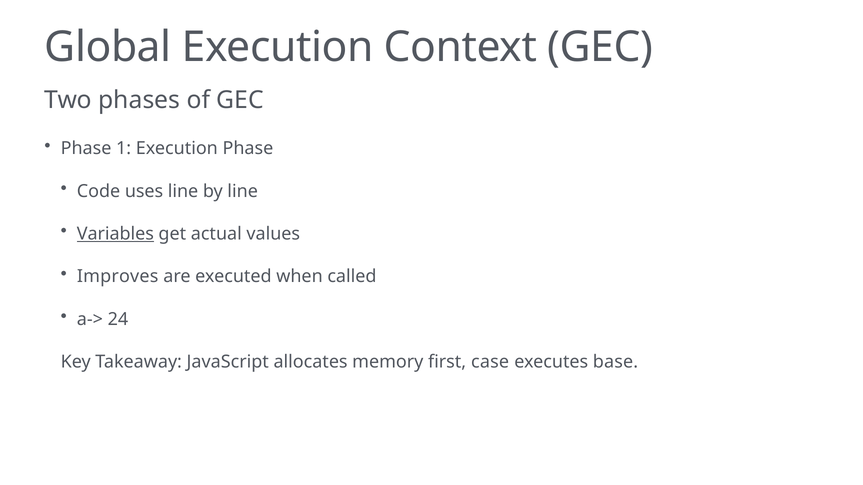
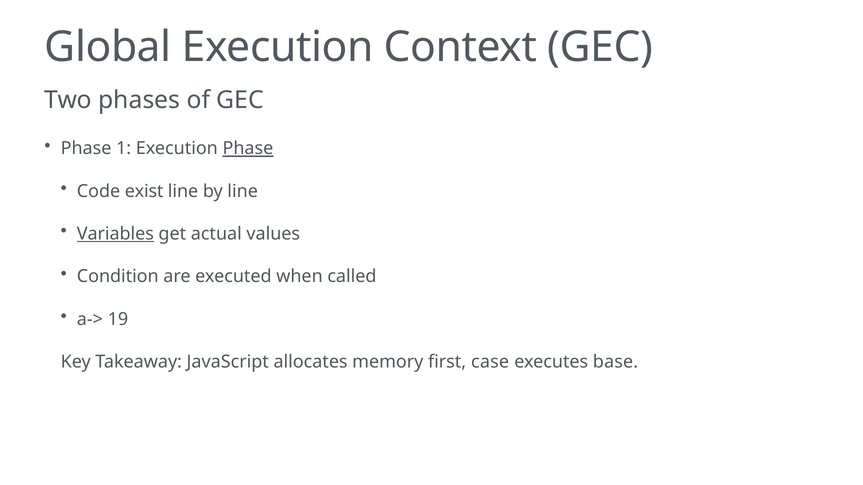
Phase underline: none -> present (248, 149)
uses: uses -> exist (144, 191)
Improves: Improves -> Condition (118, 277)
24: 24 -> 19 (118, 319)
